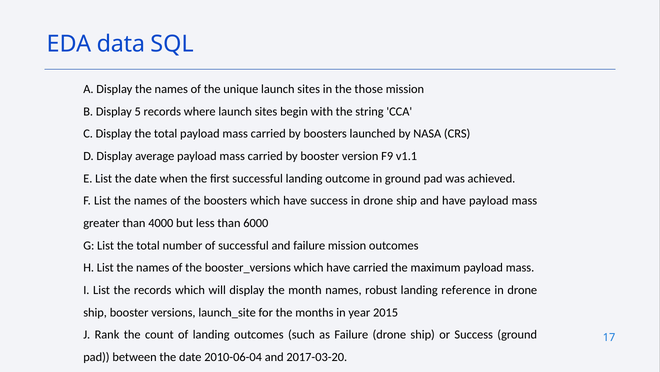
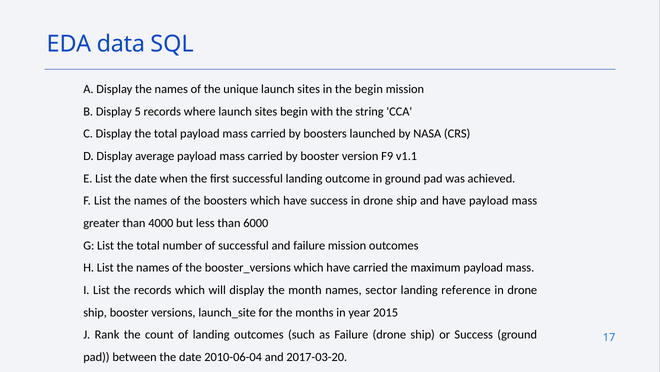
the those: those -> begin (369, 89)
robust: robust -> sector (381, 290)
